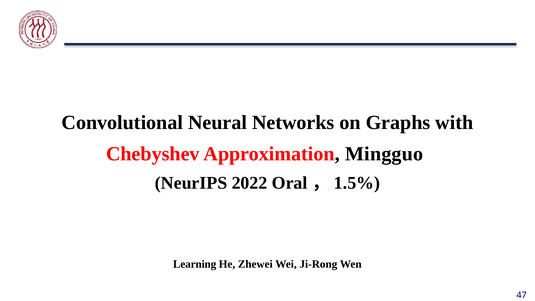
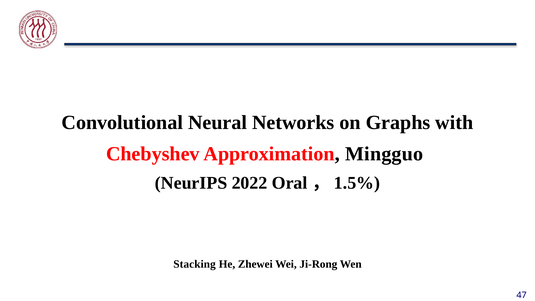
Learning: Learning -> Stacking (195, 264)
